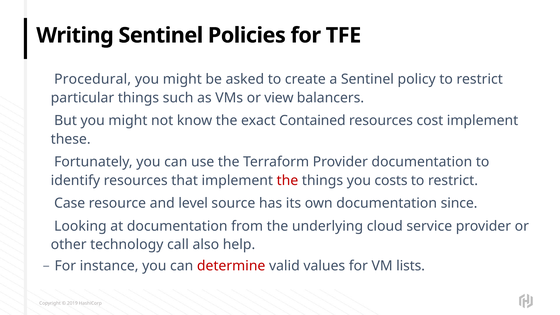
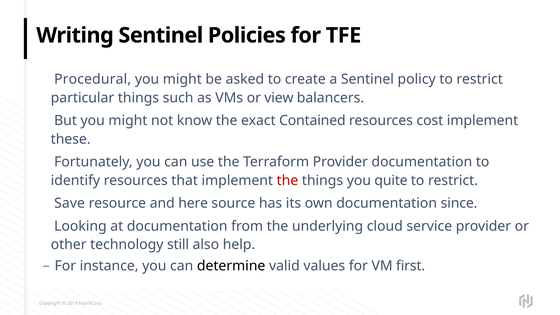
costs: costs -> quite (391, 180)
Case: Case -> Save (70, 203)
level: level -> here (193, 203)
call: call -> still (178, 245)
determine colour: red -> black (231, 266)
lists: lists -> first (411, 266)
